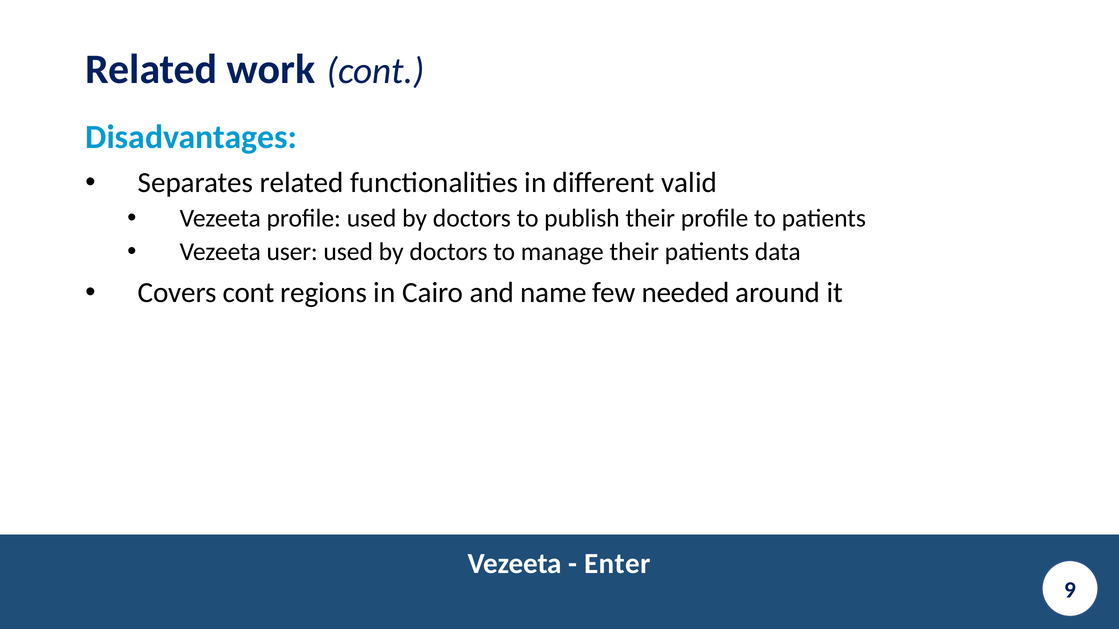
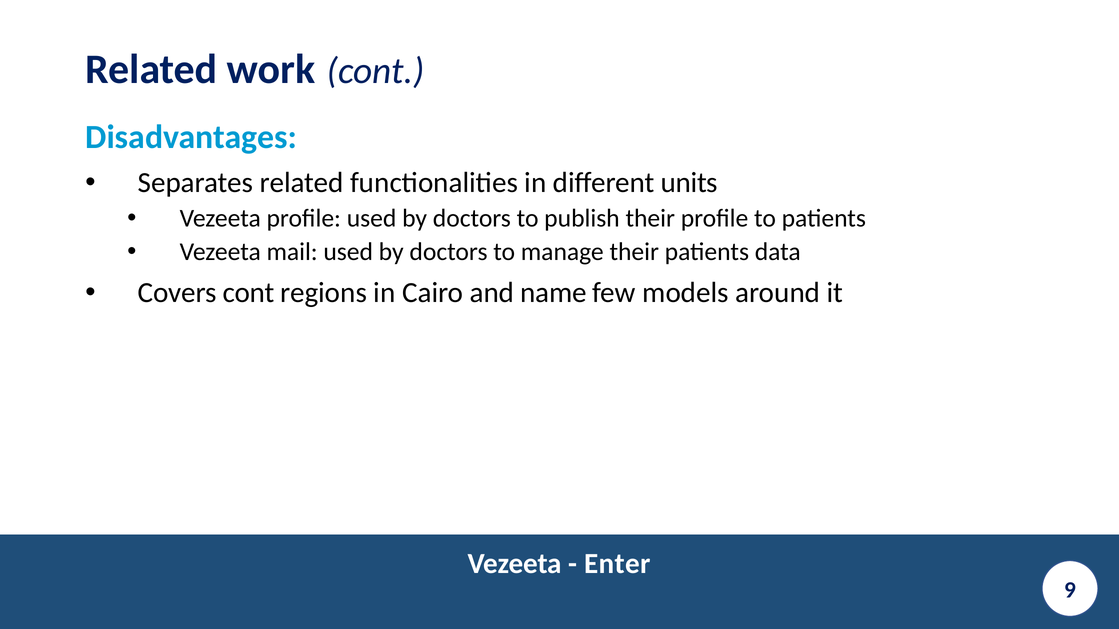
valid: valid -> units (689, 183)
user: user -> mail (292, 252)
needed: needed -> models (685, 293)
